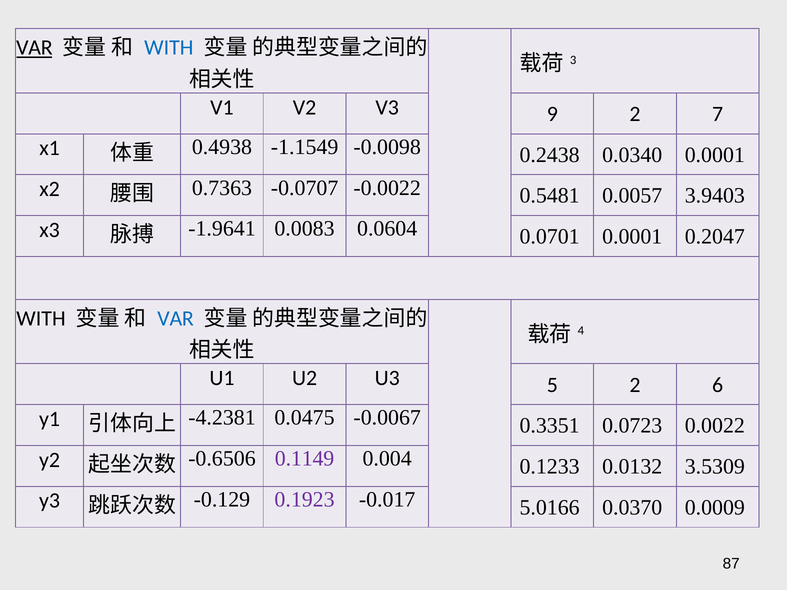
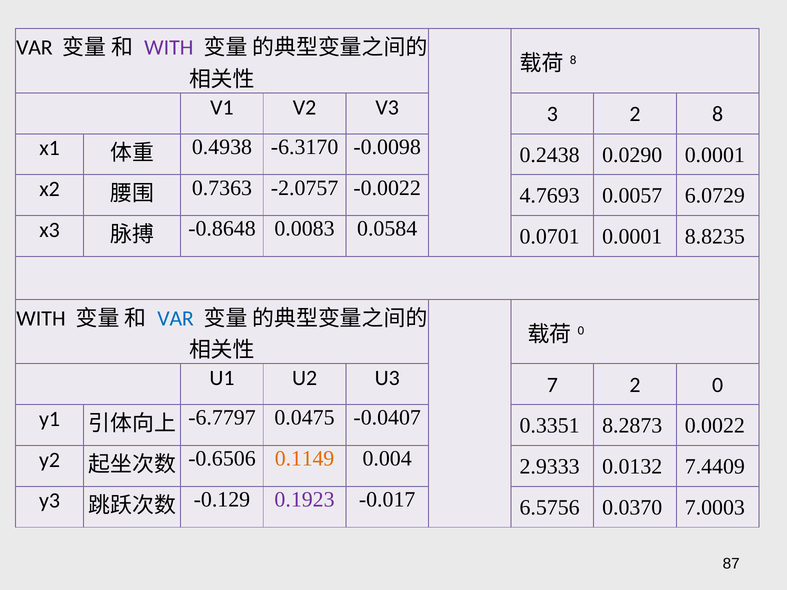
VAR underline: present -> none (34, 48)
WITH colour: blue -> purple (169, 48)
3: 3 -> 8 (573, 60)
9: 9 -> 3 (552, 114)
2 7: 7 -> 8 (718, 114)
-1.1549: -1.1549 -> -6.3170 (305, 147)
0.0340: 0.0340 -> 0.0290 (632, 155)
-0.0707: -0.0707 -> -2.0757 (305, 188)
0.5481: 0.5481 -> 4.7693 (550, 196)
3.9403: 3.9403 -> 6.0729 (715, 196)
-1.9641: -1.9641 -> -0.8648 (222, 229)
0.0604: 0.0604 -> 0.0584 (387, 229)
0.2047: 0.2047 -> 8.8235 (715, 237)
4: 4 -> 0 (581, 331)
5: 5 -> 7 (552, 385)
2 6: 6 -> 0 (718, 385)
-4.2381: -4.2381 -> -6.7797 (222, 418)
-0.0067: -0.0067 -> -0.0407 (387, 418)
0.0723: 0.0723 -> 8.2873 (632, 426)
0.1149 colour: purple -> orange (305, 459)
0.1233: 0.1233 -> 2.9333 (550, 467)
3.5309: 3.5309 -> 7.4409 (715, 467)
5.0166: 5.0166 -> 6.5756 (550, 508)
0.0009: 0.0009 -> 7.0003 (715, 508)
